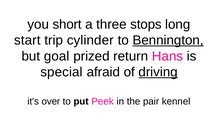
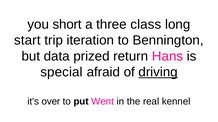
stops: stops -> class (146, 24)
cylinder: cylinder -> iteration (90, 40)
Bennington underline: present -> none (168, 40)
goal: goal -> data (57, 56)
Peek: Peek -> Went (103, 102)
pair: pair -> real (151, 102)
